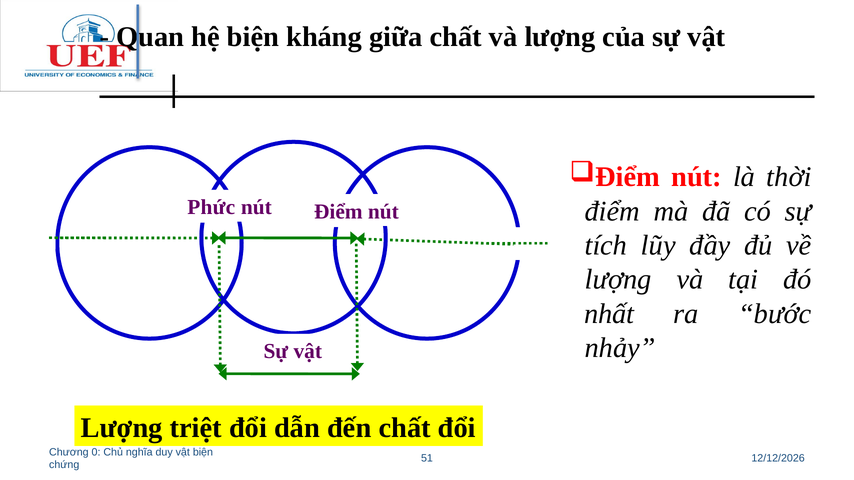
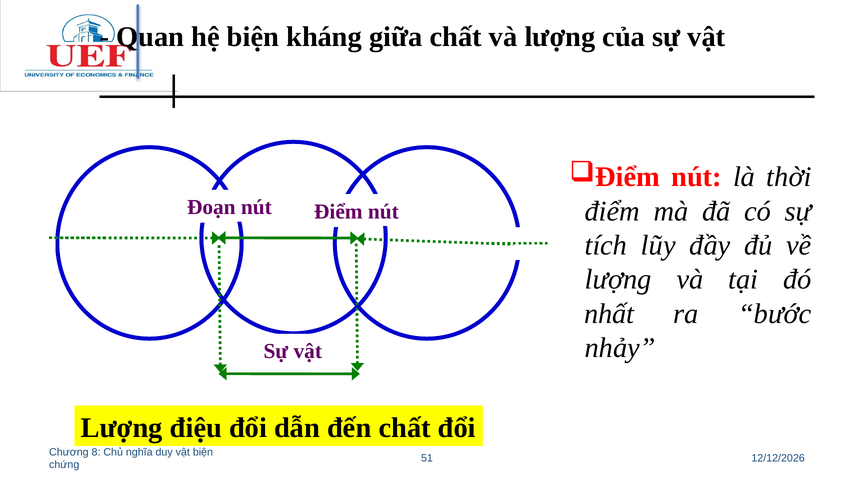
Phức: Phức -> Đoạn (211, 207)
triệt: triệt -> điệu (196, 428)
0: 0 -> 8 (96, 452)
